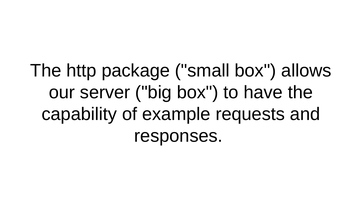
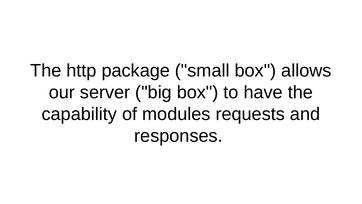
example: example -> modules (176, 114)
